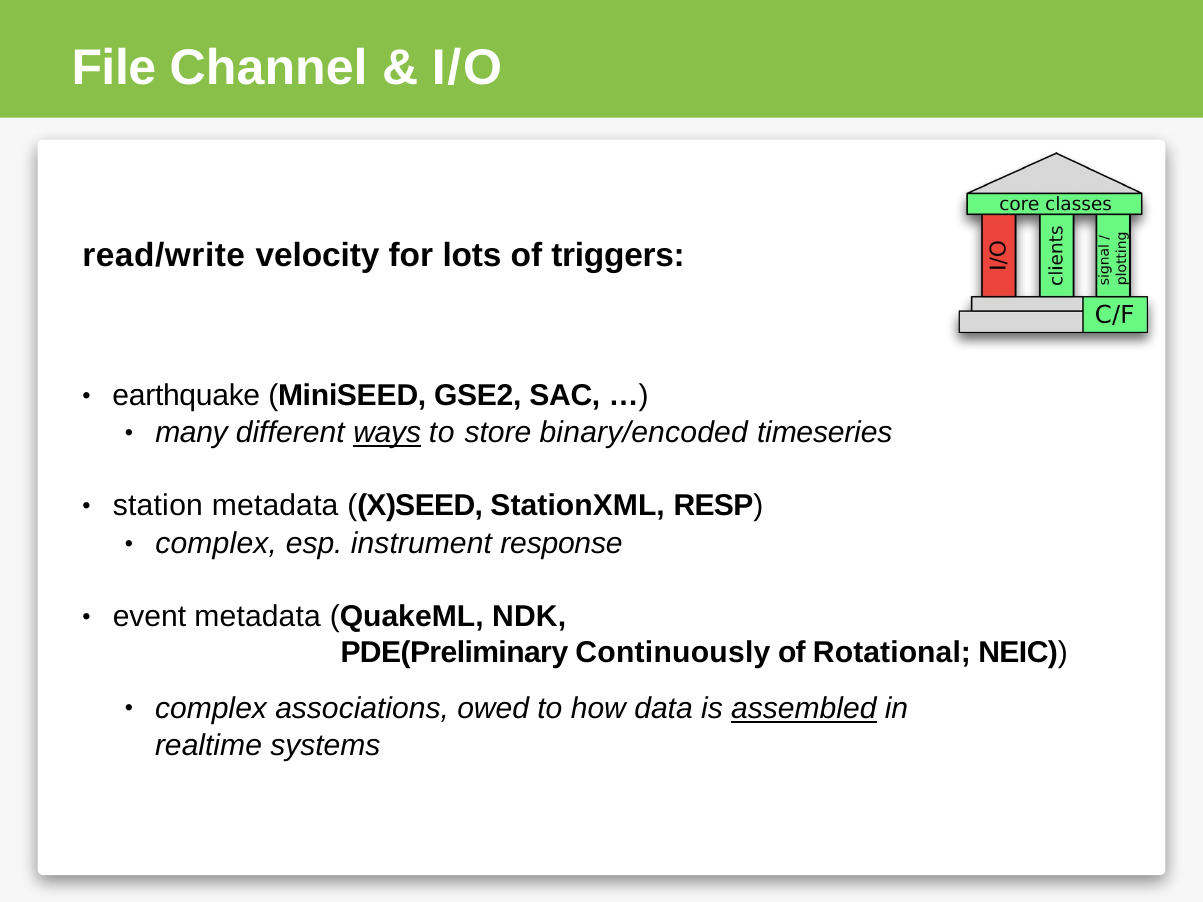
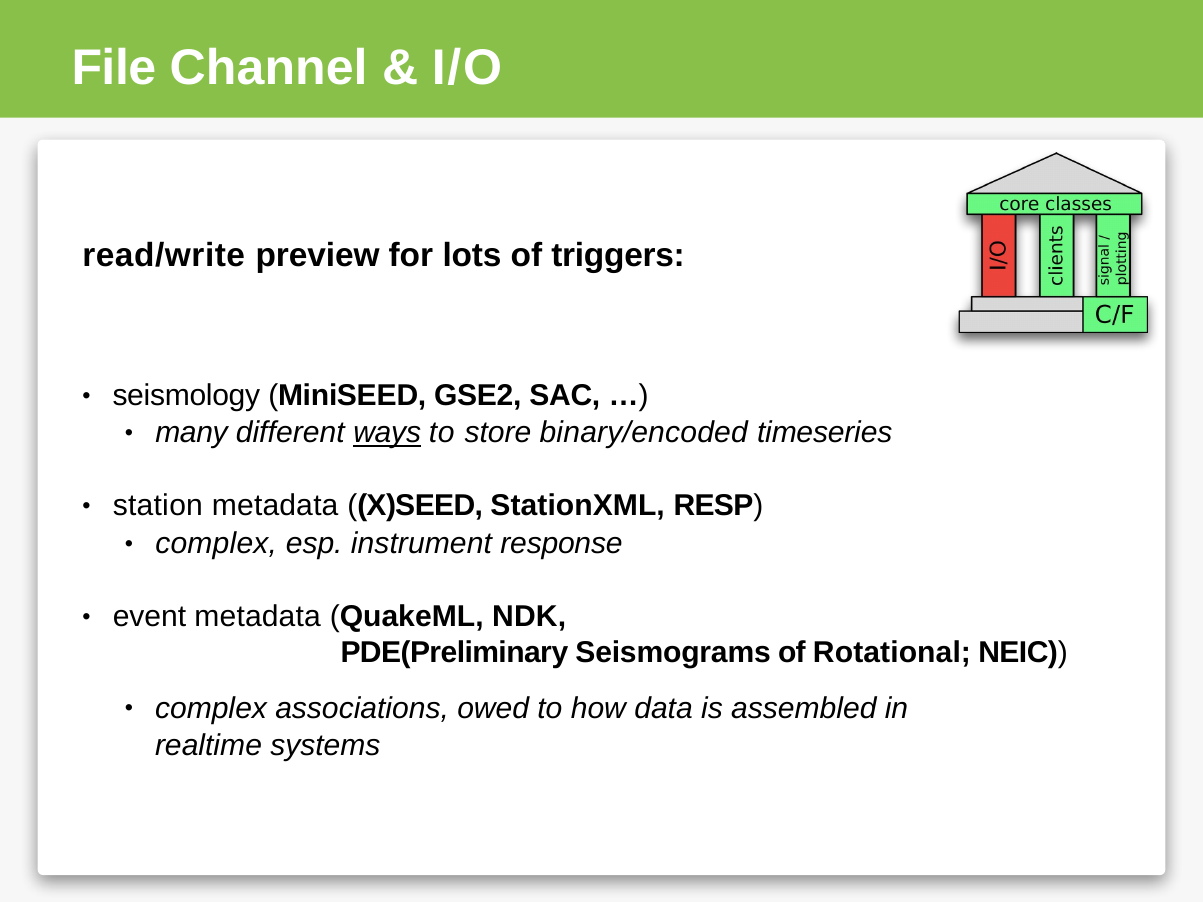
velocity: velocity -> preview (318, 256)
earthquake: earthquake -> seismology (186, 395)
Continuously: Continuously -> Seismograms (673, 653)
assembled underline: present -> none (804, 709)
